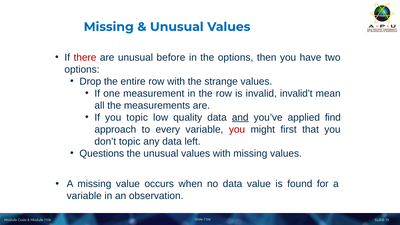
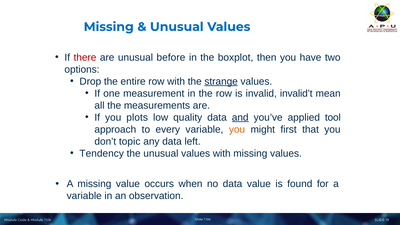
the options: options -> boxplot (236, 57)
strange underline: none -> present (221, 81)
you topic: topic -> plots (137, 117)
find: find -> tool (333, 117)
you colour: red -> orange (237, 129)
Questions: Questions -> Tendency (102, 153)
